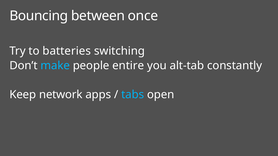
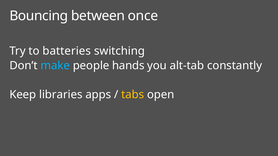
entire: entire -> hands (128, 66)
network: network -> libraries (61, 95)
tabs colour: light blue -> yellow (133, 95)
